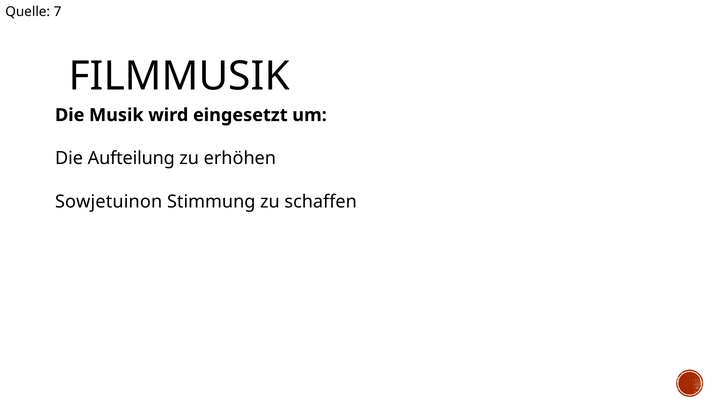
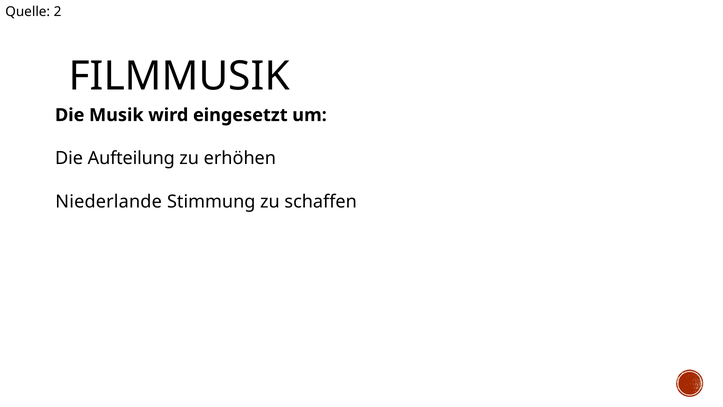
7: 7 -> 2 (58, 12)
Sowjetuinon: Sowjetuinon -> Niederlande (109, 202)
